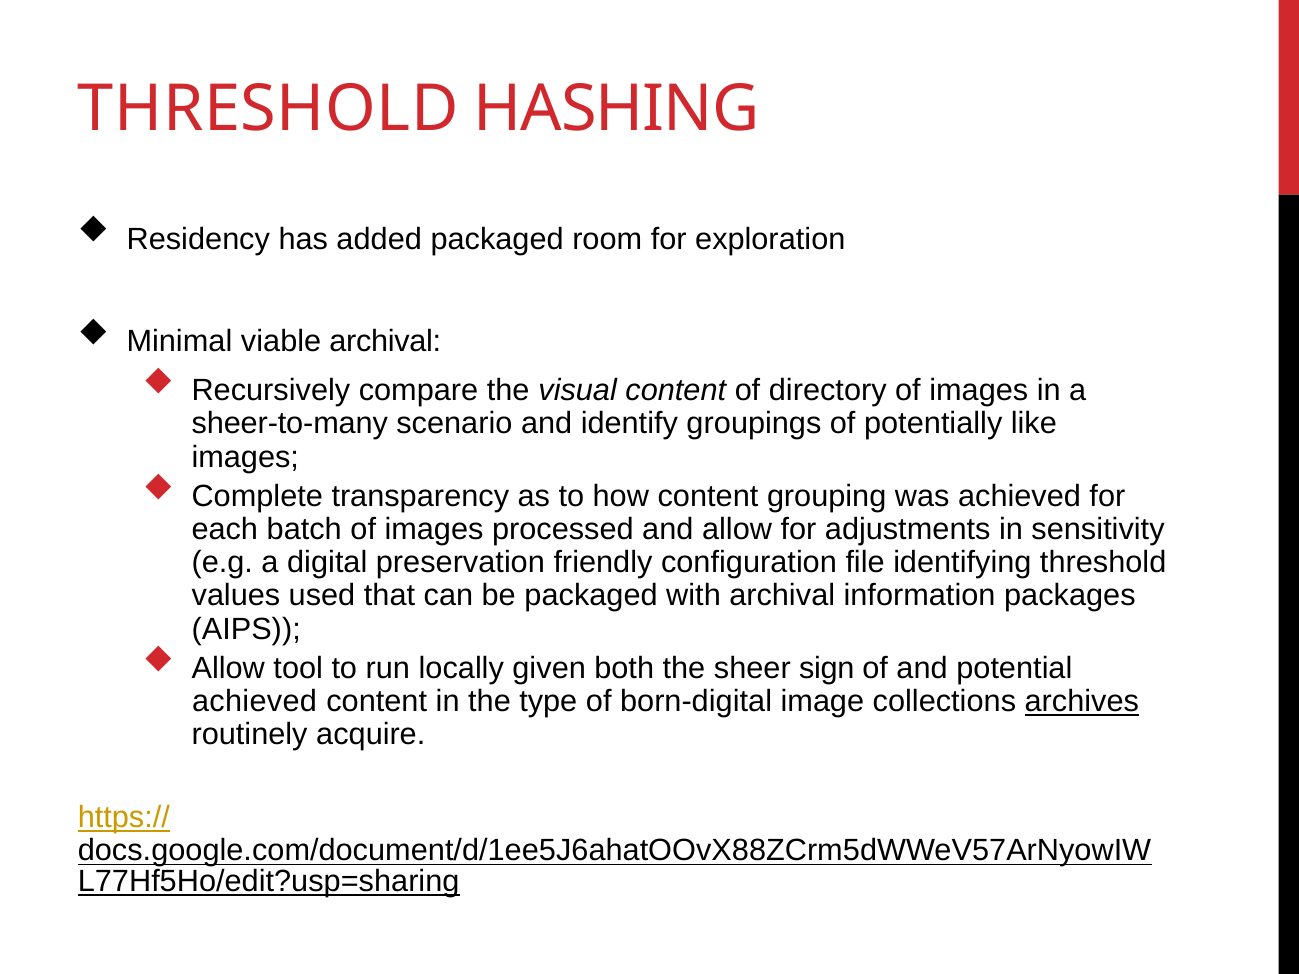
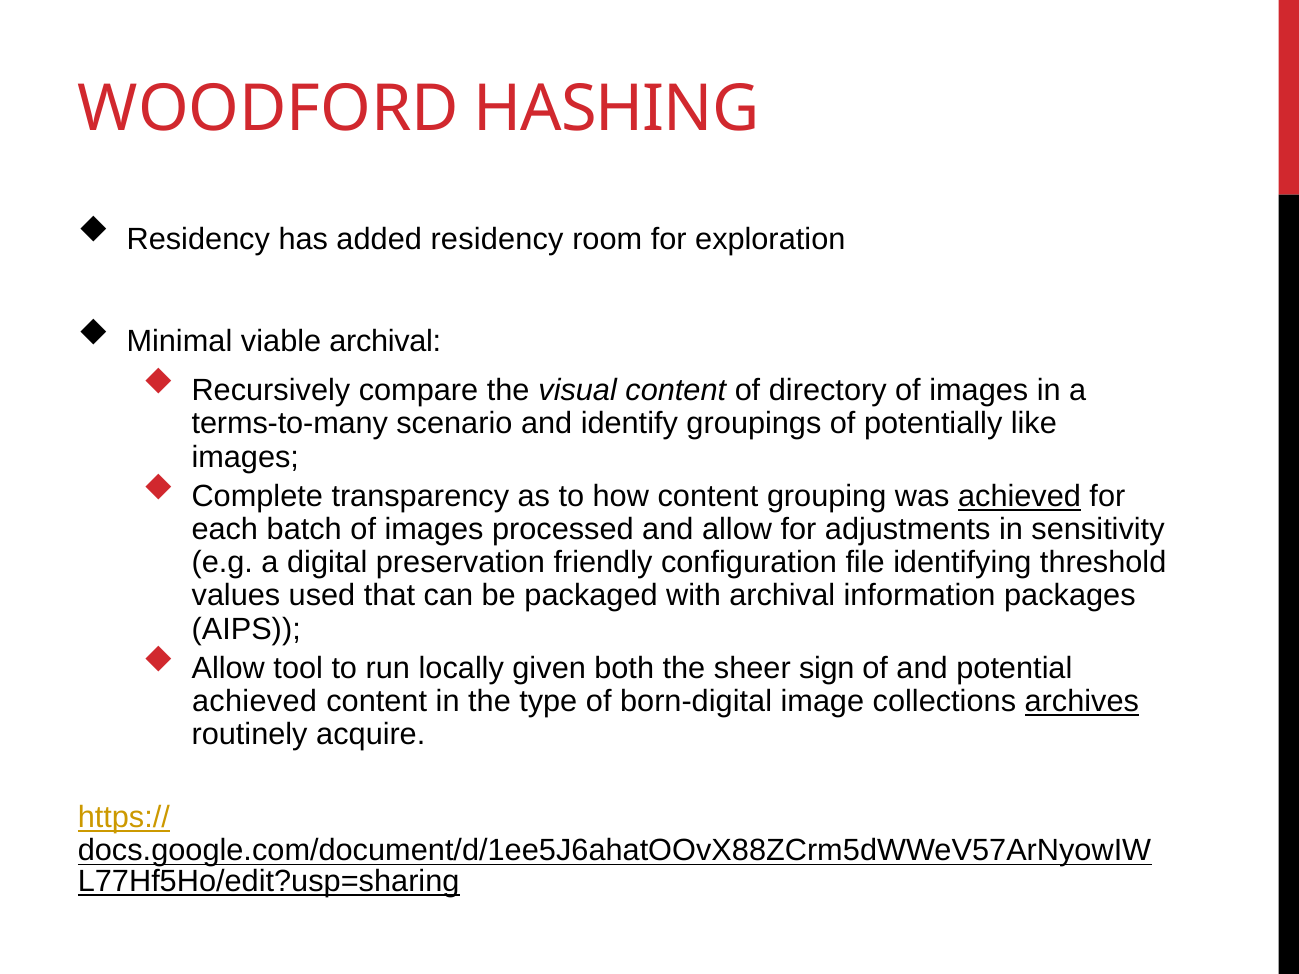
THRESHOLD: THRESHOLD -> WOODFORD (268, 109)
added packaged: packaged -> residency (497, 239)
sheer-to-many: sheer-to-many -> terms-to-many (290, 424)
achieved underline: none -> present (1020, 497)
